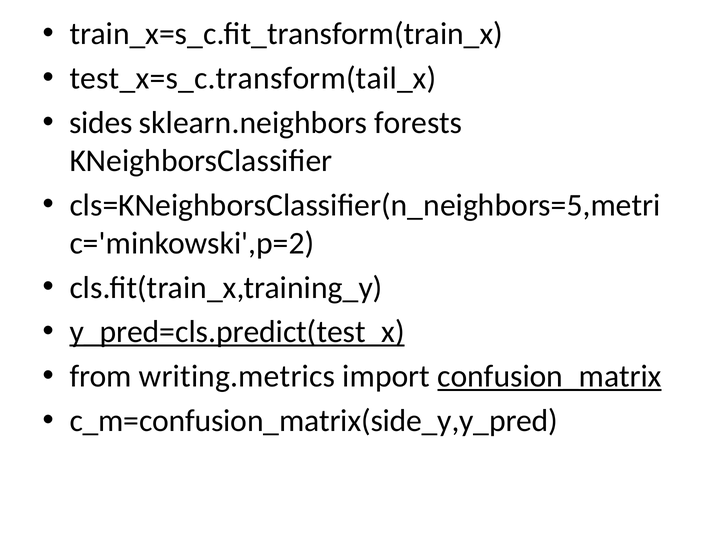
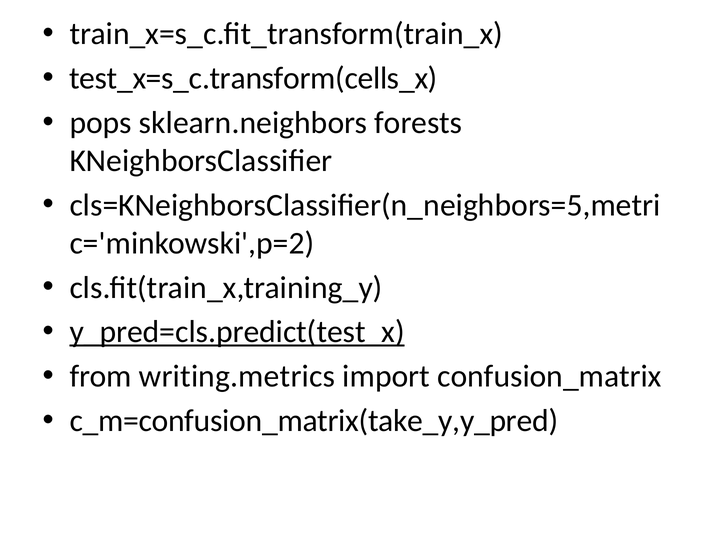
test_x=s_c.transform(tail_x: test_x=s_c.transform(tail_x -> test_x=s_c.transform(cells_x (253, 78)
sides: sides -> pops (101, 123)
confusion_matrix underline: present -> none (550, 376)
c_m=confusion_matrix(side_y,y_pred: c_m=confusion_matrix(side_y,y_pred -> c_m=confusion_matrix(take_y,y_pred (314, 421)
